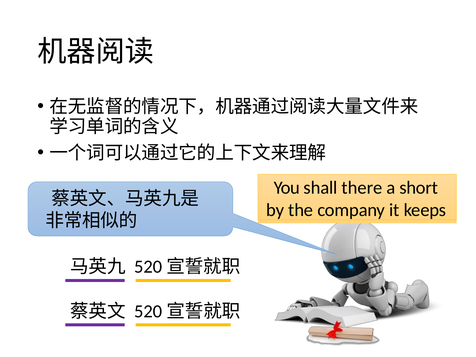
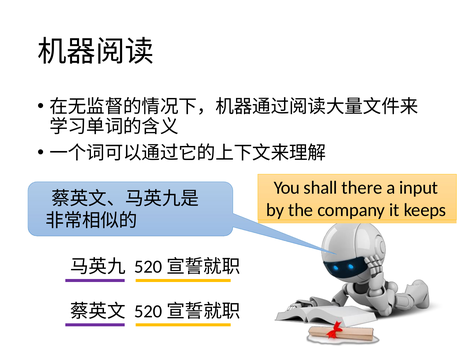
short: short -> input (419, 188)
